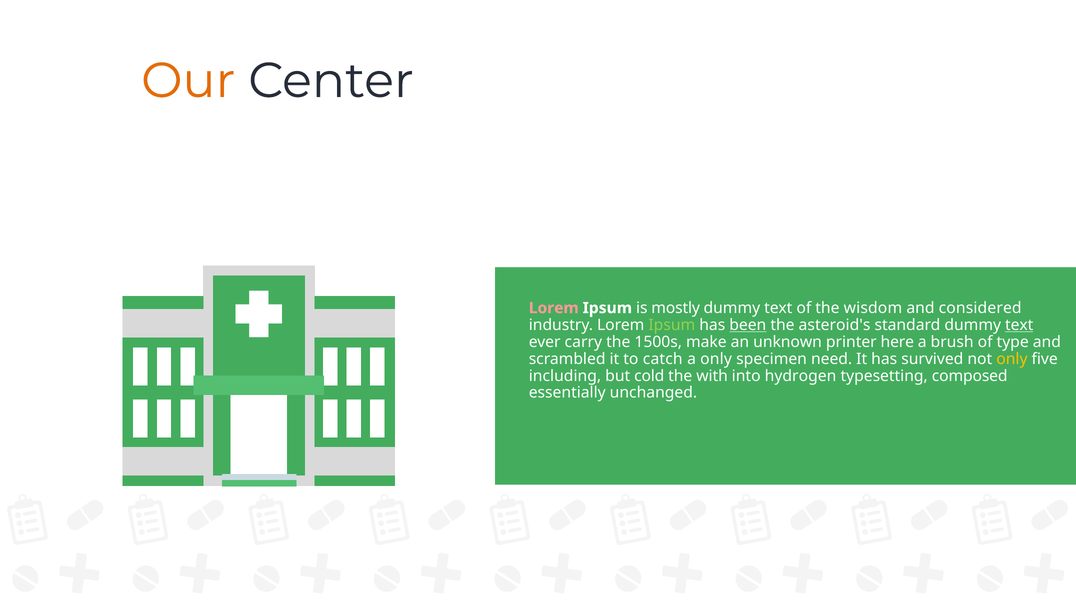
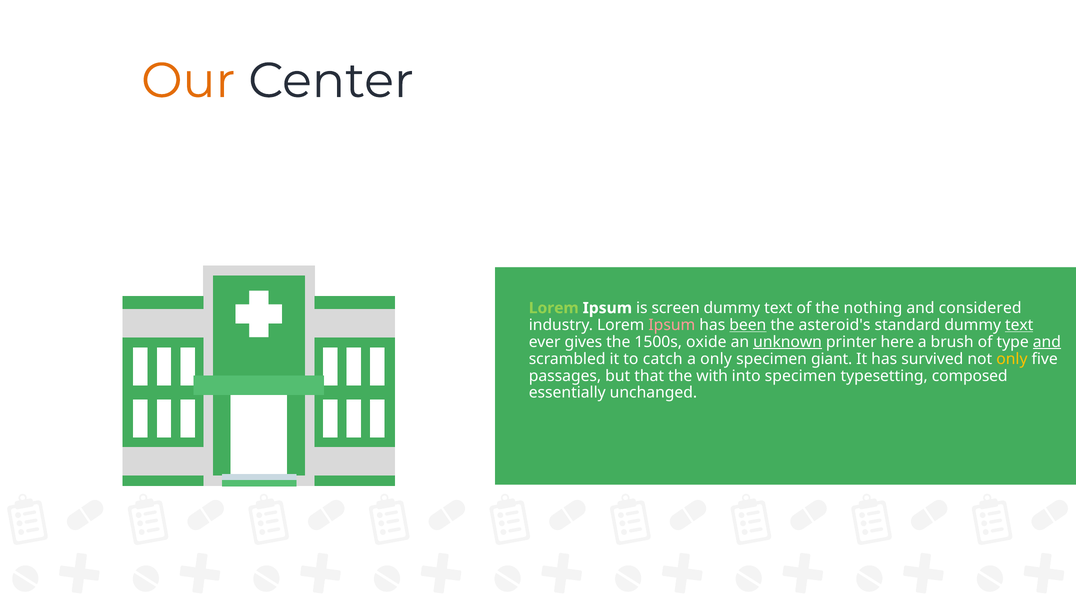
Lorem colour: pink -> light green (554, 308)
mostly: mostly -> screen (676, 308)
wisdom: wisdom -> nothing (873, 308)
Ipsum colour: light green -> pink (672, 325)
carry: carry -> gives (583, 342)
make: make -> oxide (706, 342)
unknown underline: none -> present (788, 342)
and underline: none -> present (1047, 342)
need: need -> giant (832, 359)
including: including -> passages (565, 376)
cold: cold -> that (649, 376)
into hydrogen: hydrogen -> specimen (801, 376)
